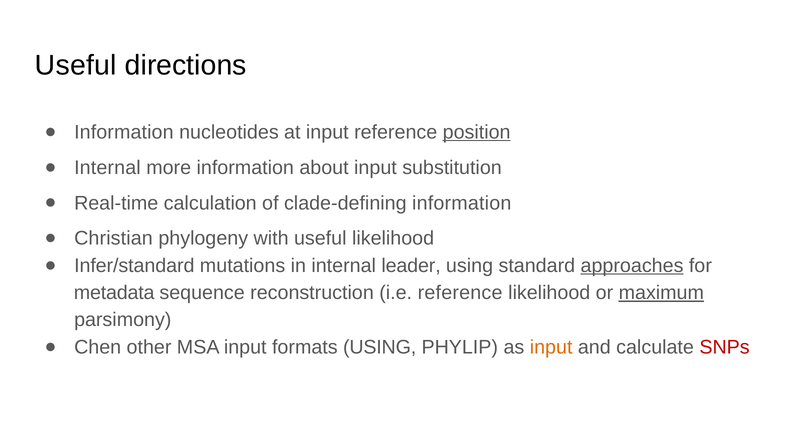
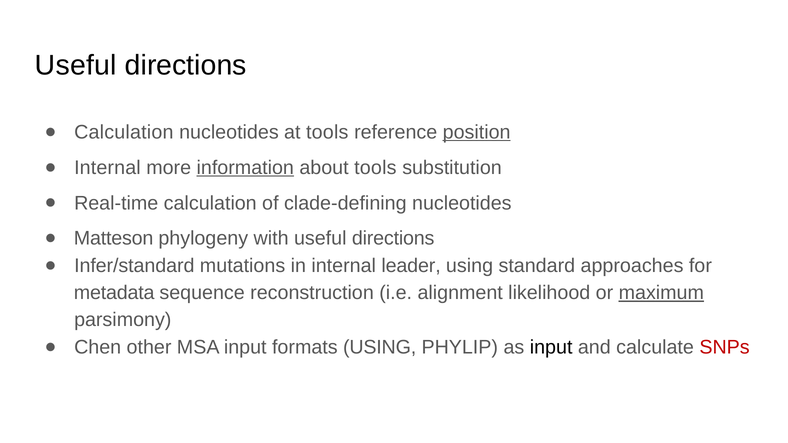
Information: Information -> Calculation (124, 132)
at input: input -> tools (327, 132)
information underline: none -> present (245, 168)
about input: input -> tools (375, 168)
clade-defining information: information -> nucleotides (462, 203)
Christian: Christian -> Matteson (114, 239)
with useful likelihood: likelihood -> directions (393, 239)
approaches underline: present -> none (632, 266)
i.e reference: reference -> alignment (460, 293)
input colour: orange -> black (551, 347)
